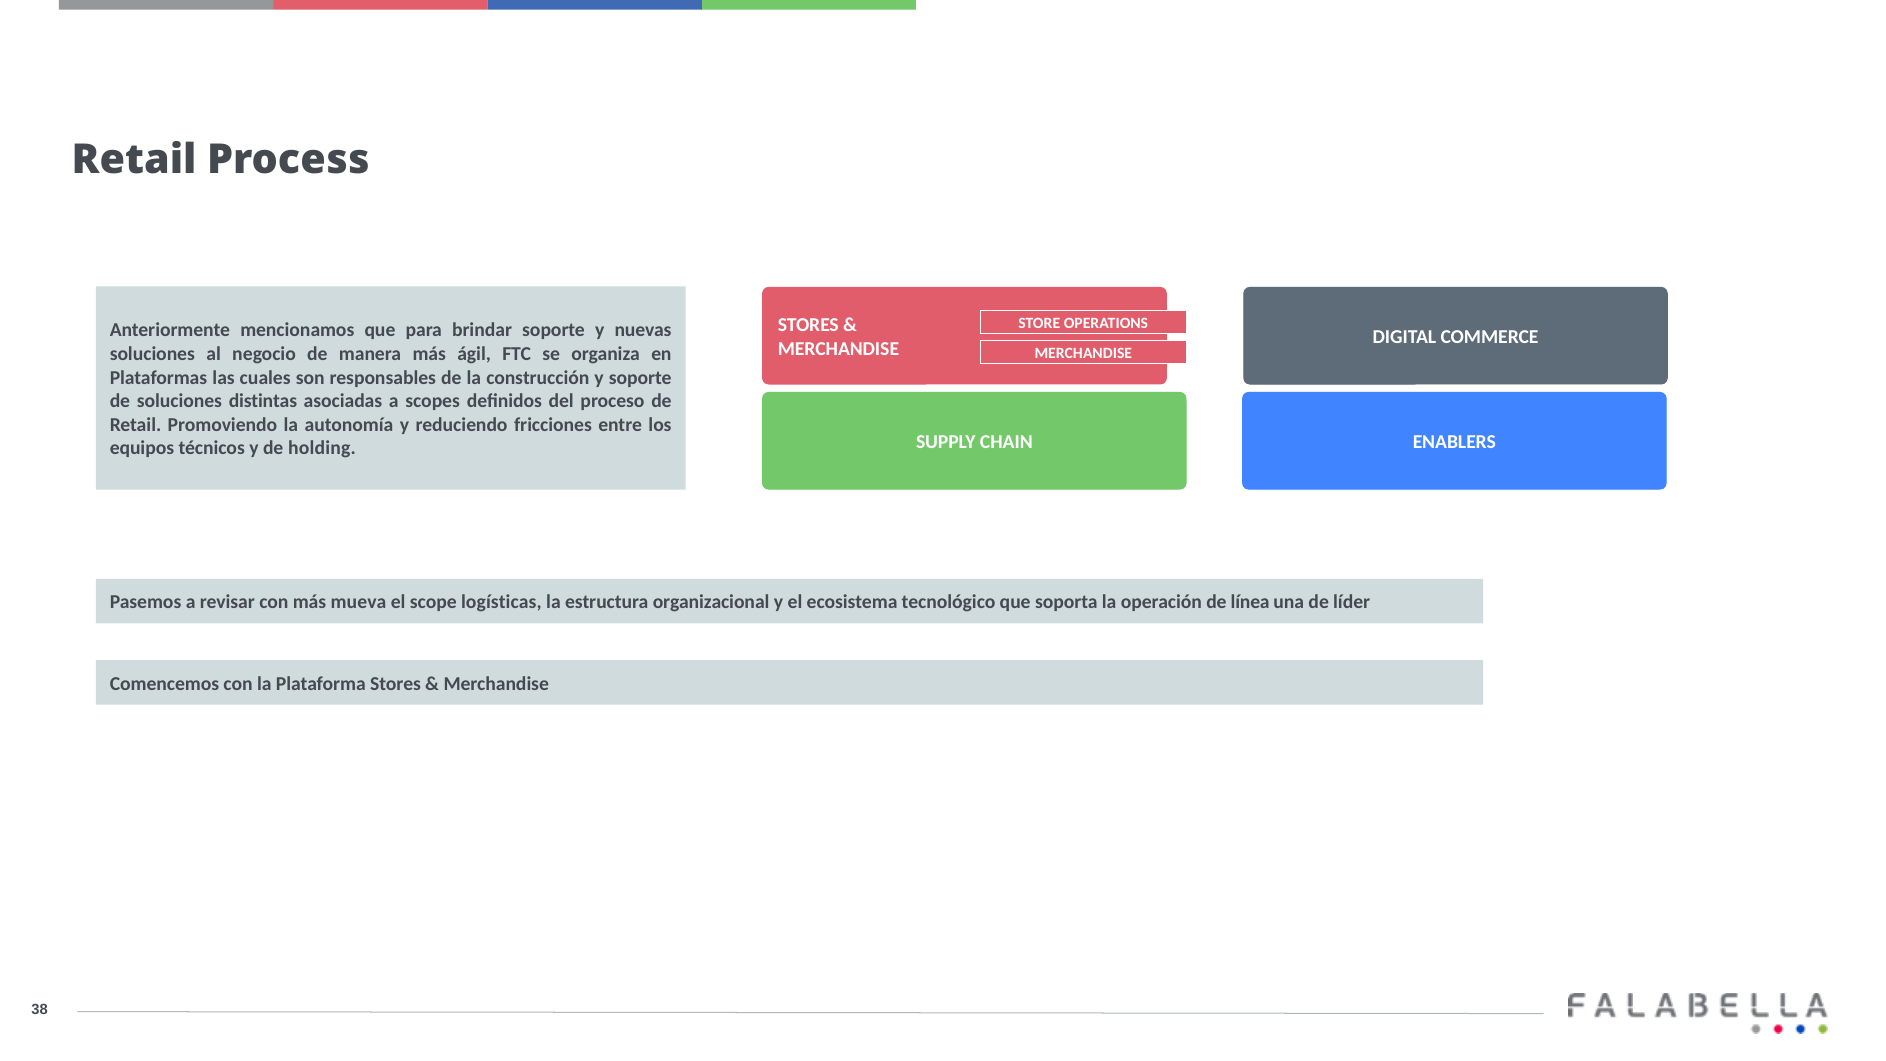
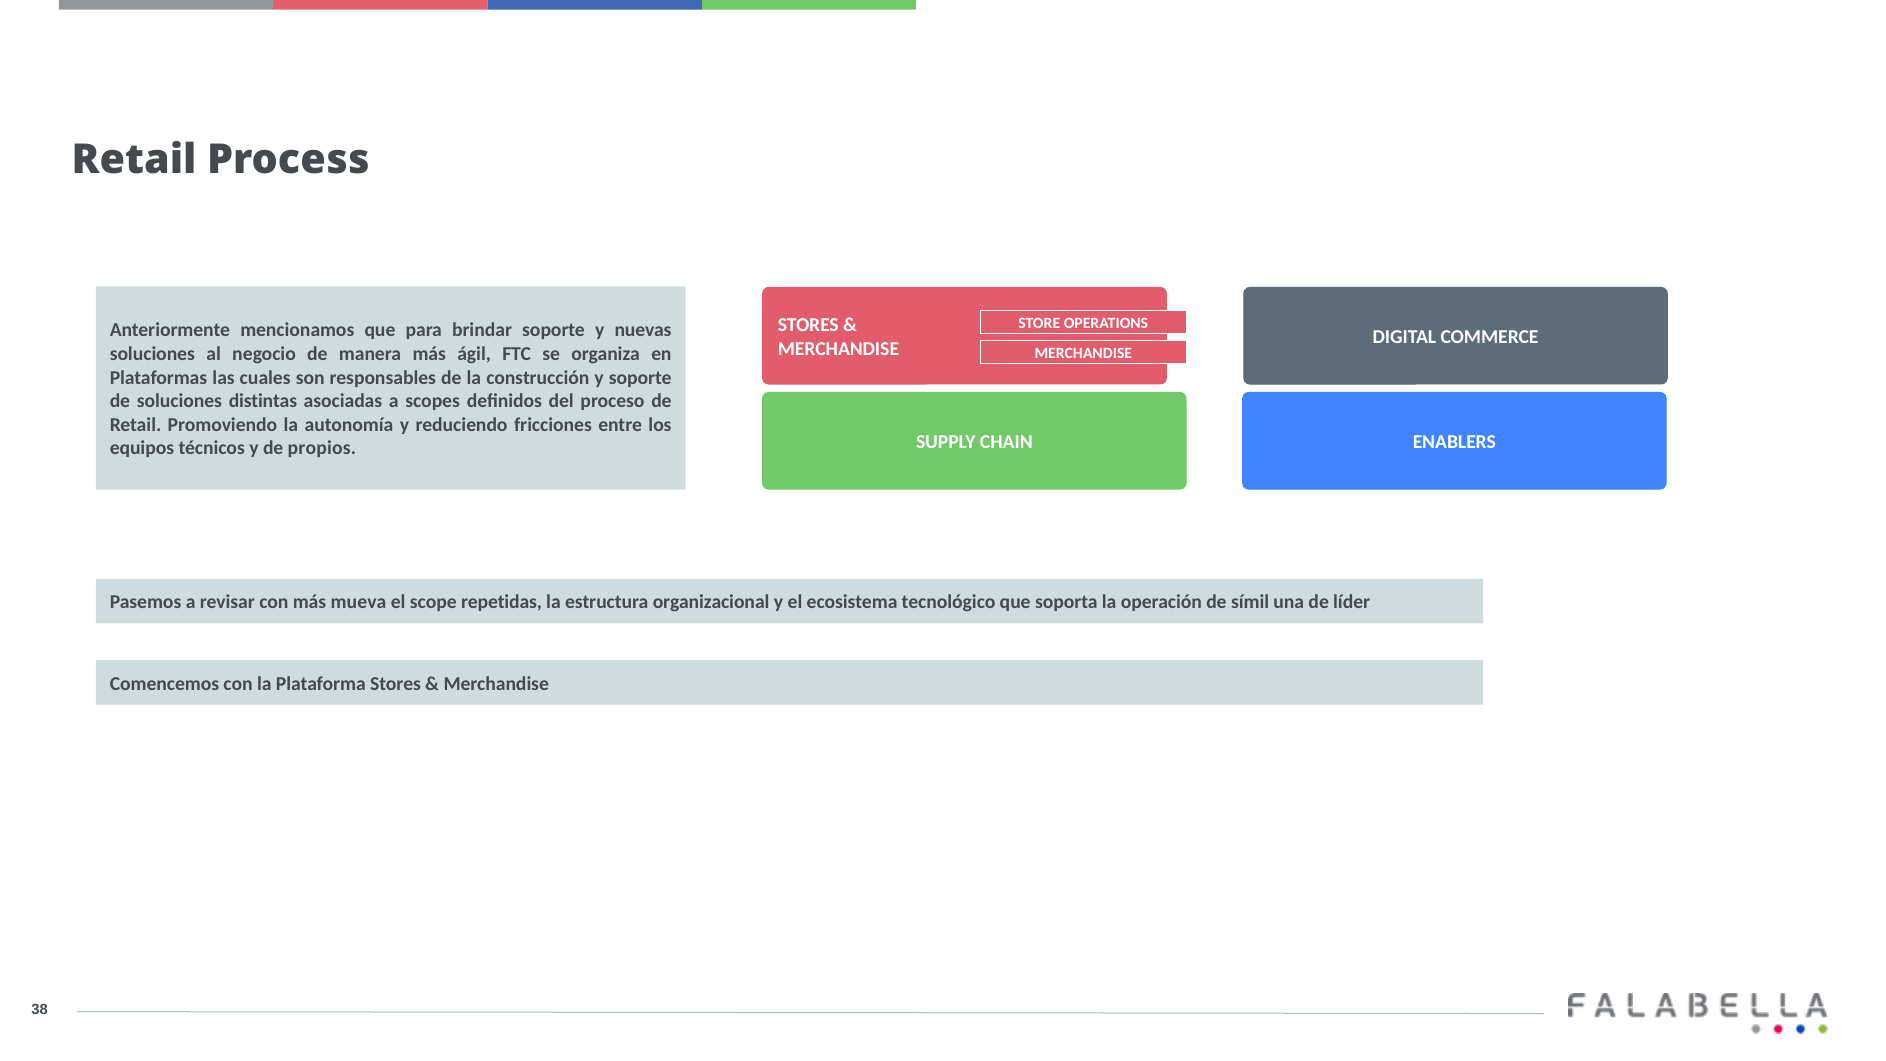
holding: holding -> propios (322, 448)
logísticas: logísticas -> repetidas (501, 602)
línea: línea -> símil (1250, 602)
